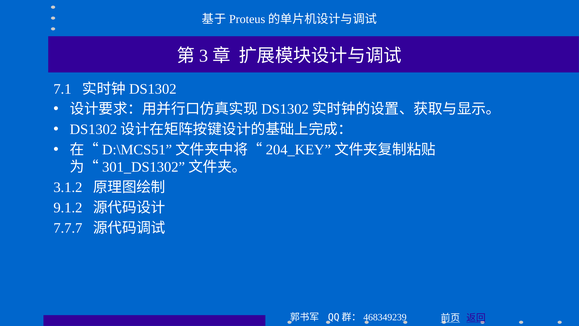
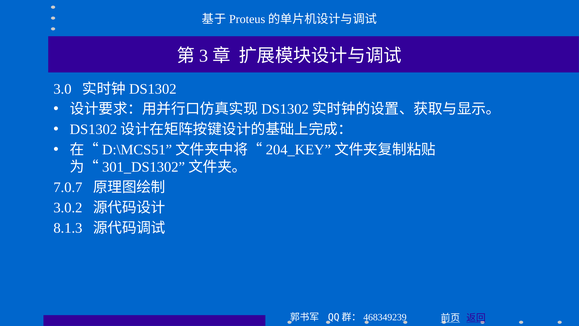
7.1: 7.1 -> 3.0 (62, 89)
3.1.2: 3.1.2 -> 7.0.7 (68, 187)
9.1.2: 9.1.2 -> 3.0.2 (68, 207)
7.7.7: 7.7.7 -> 8.1.3 (68, 228)
